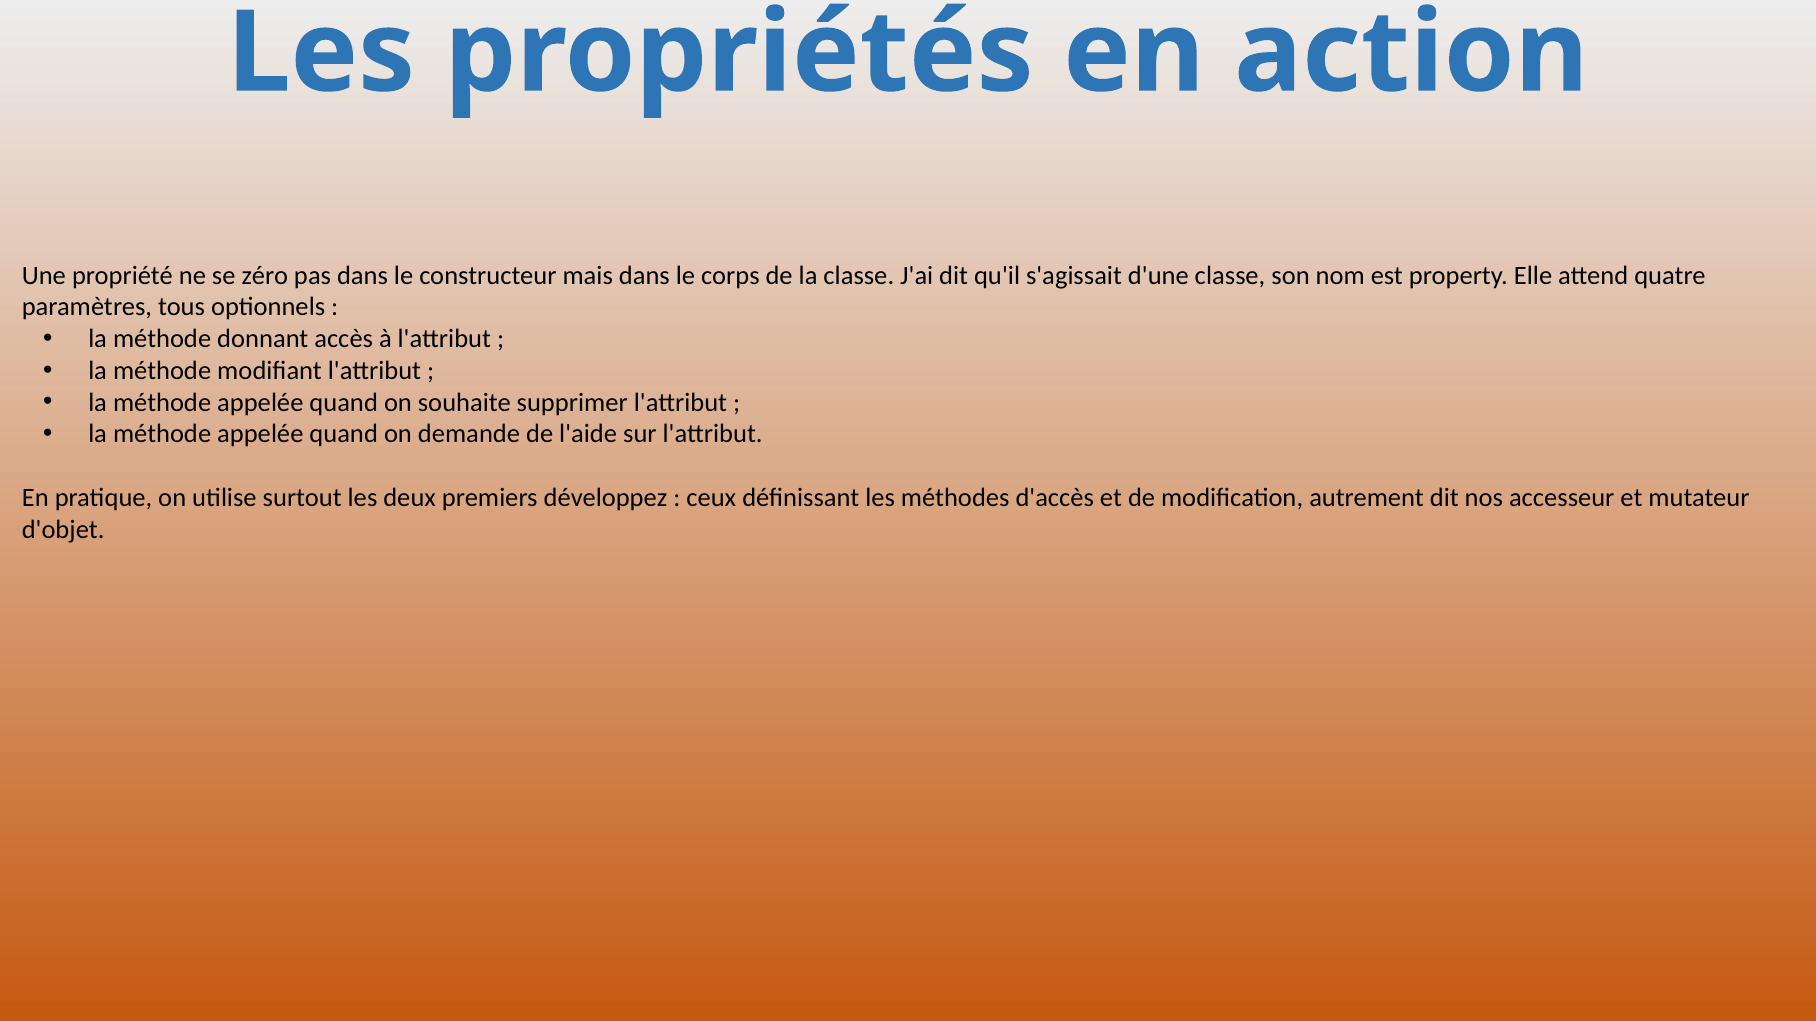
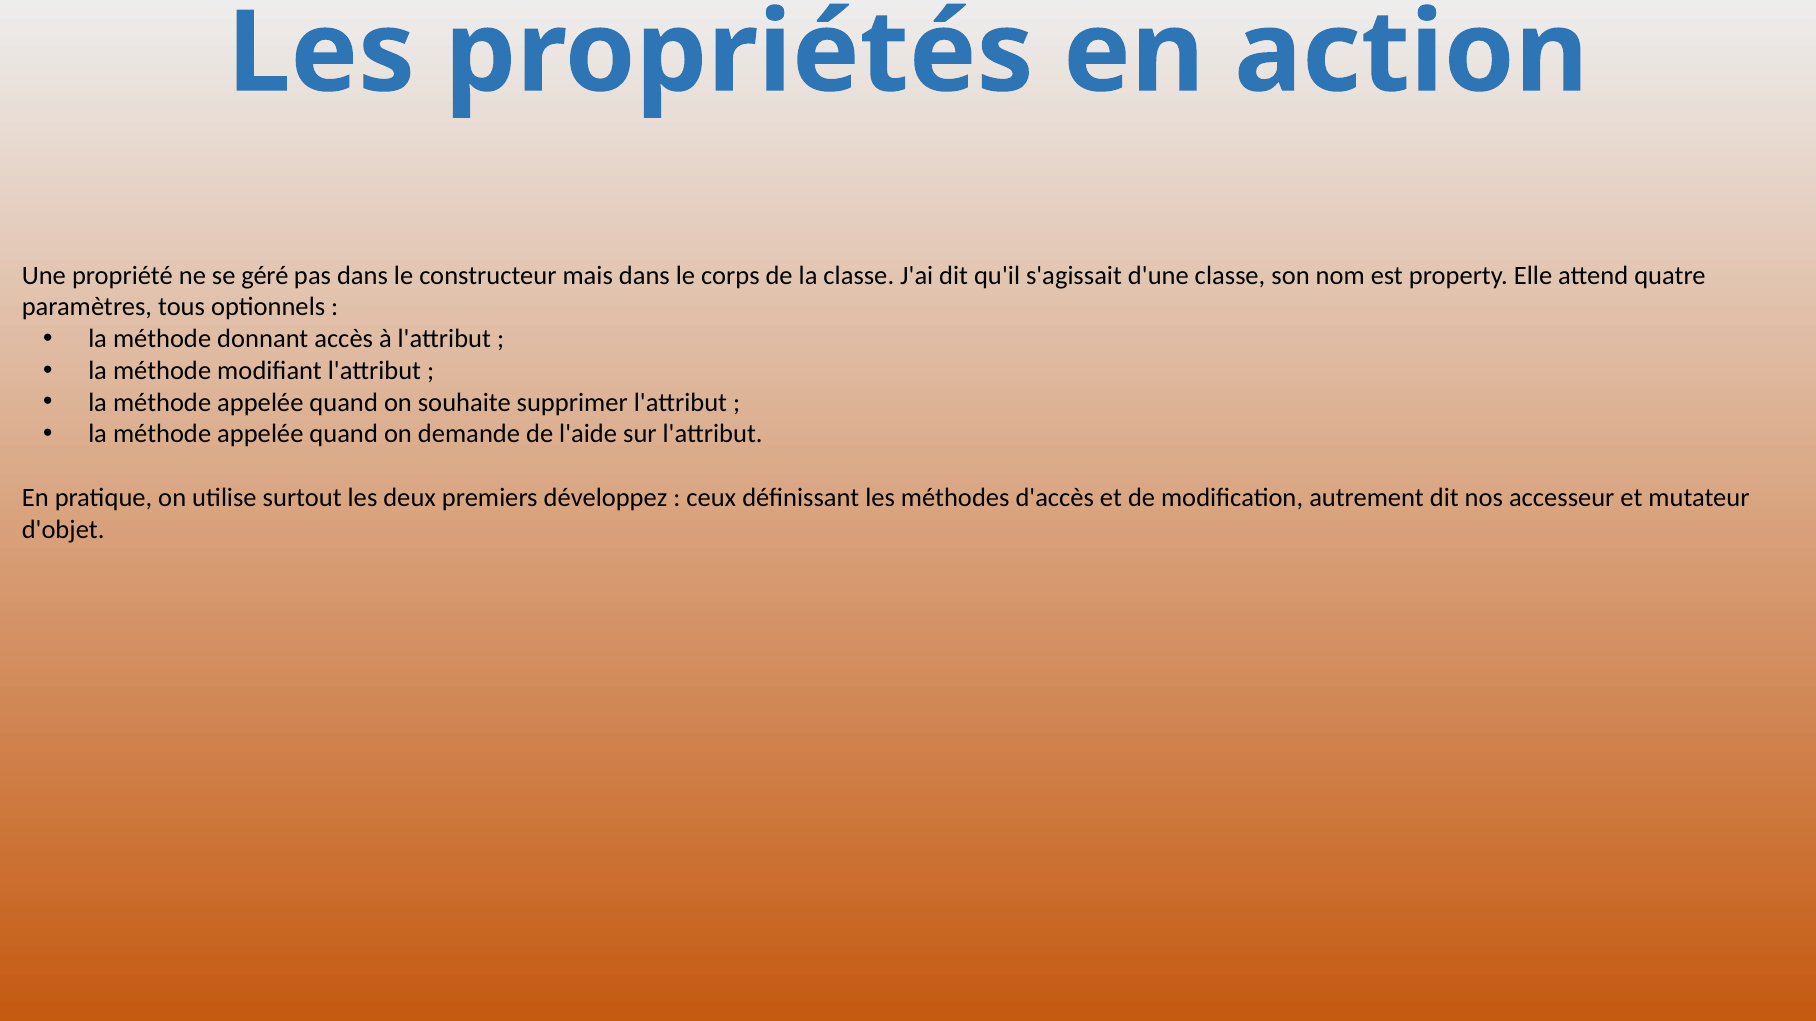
zéro: zéro -> géré (265, 275)
